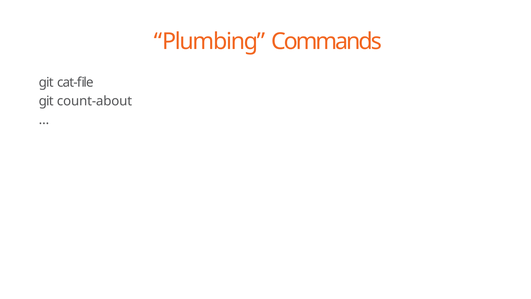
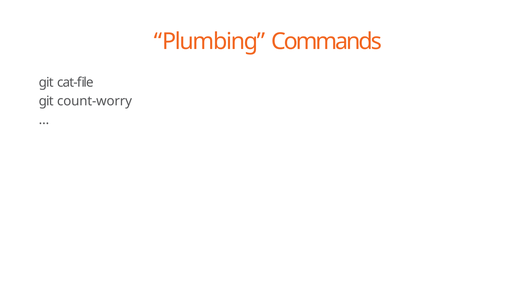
count-about: count-about -> count-worry (94, 101)
